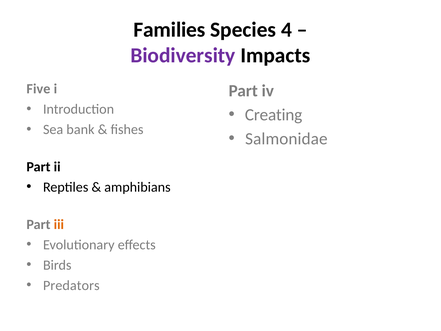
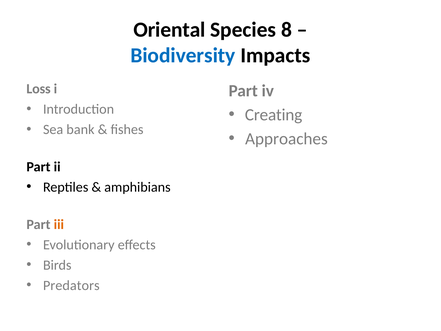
Families: Families -> Oriental (169, 30)
4: 4 -> 8 (286, 30)
Biodiversity colour: purple -> blue (183, 56)
Five: Five -> Loss (39, 89)
Salmonidae: Salmonidae -> Approaches (286, 139)
